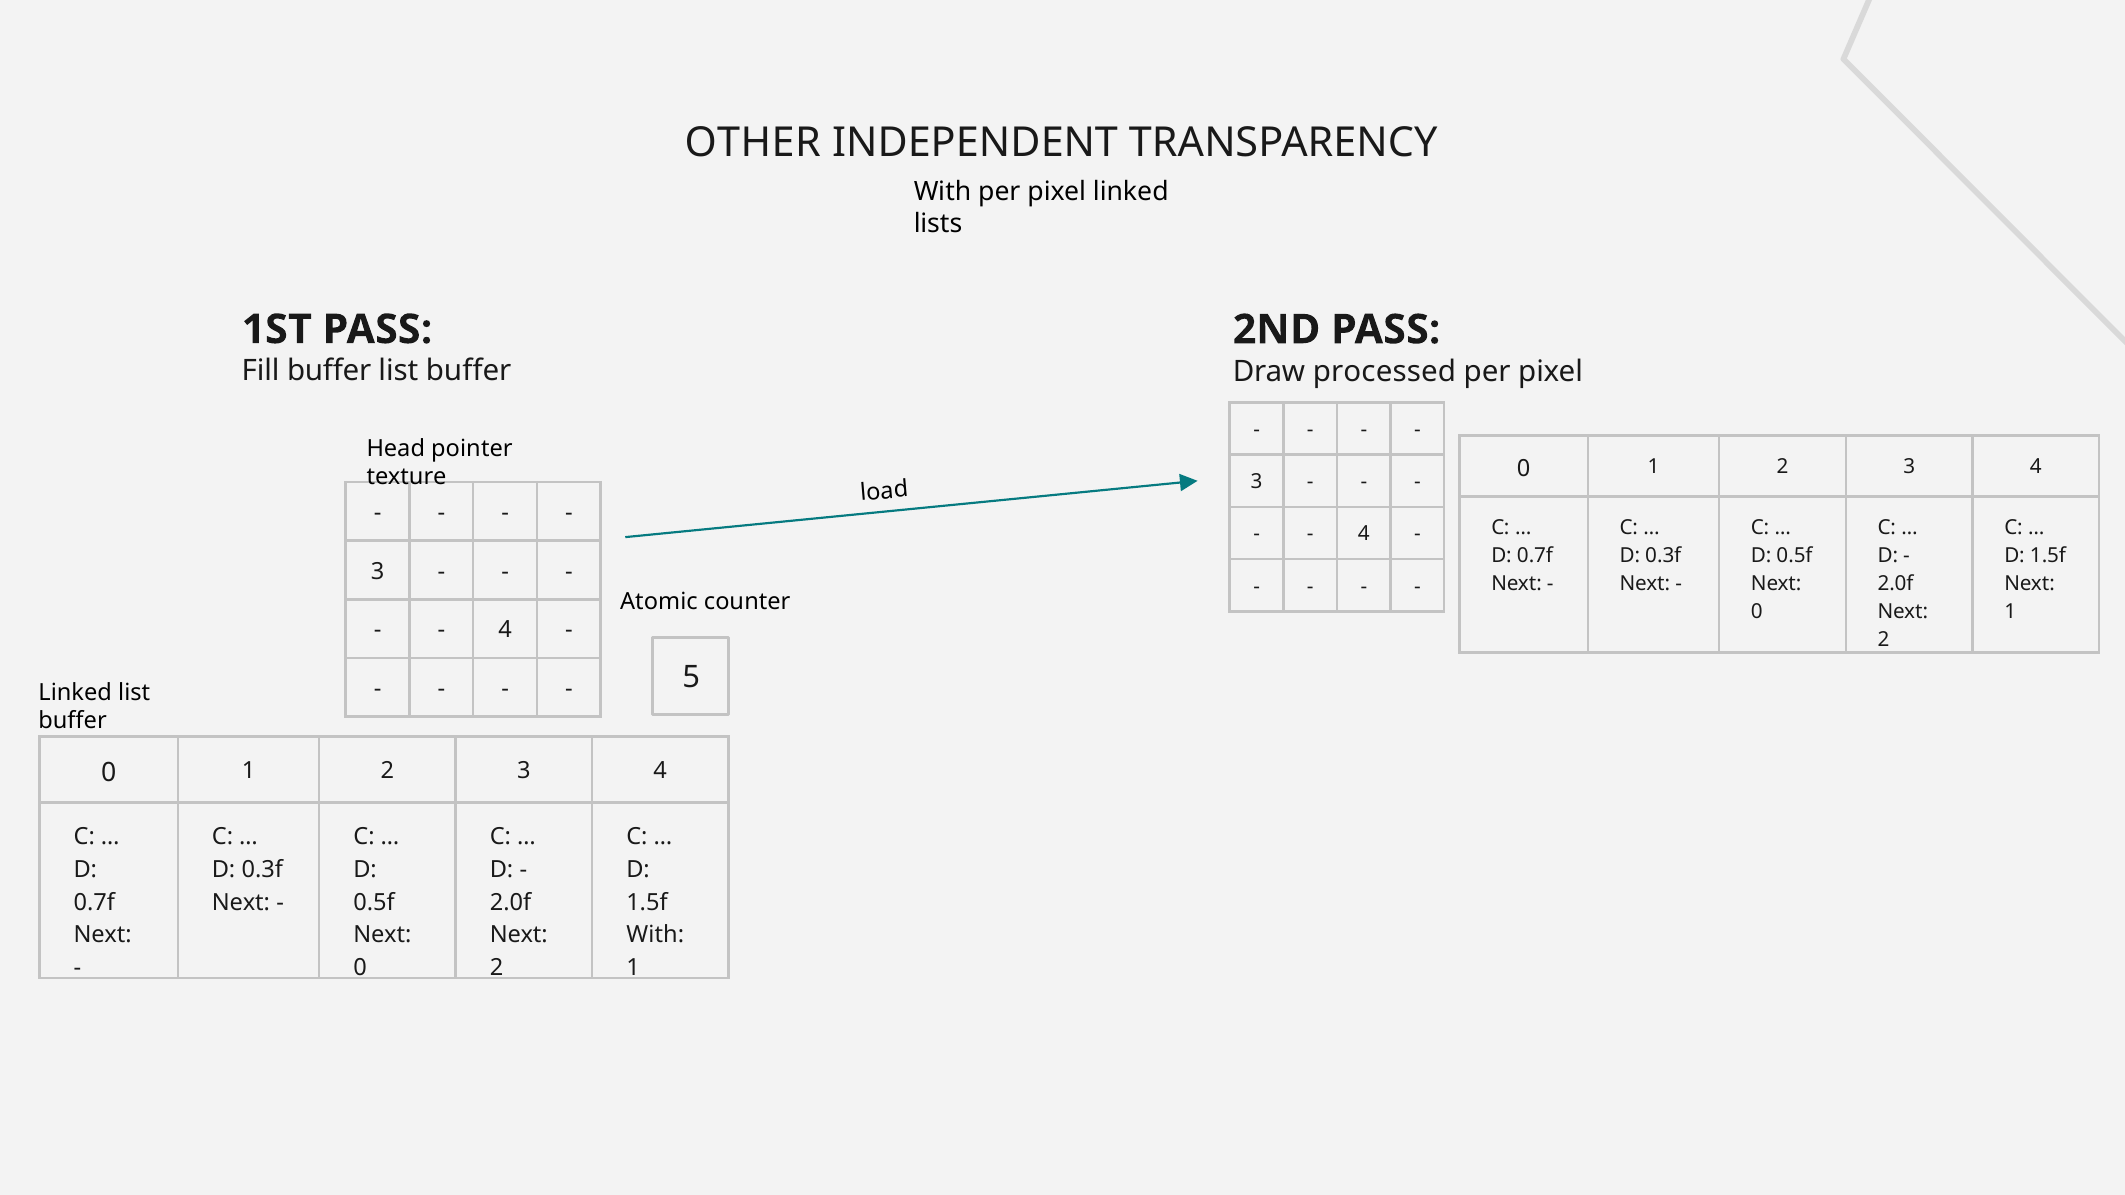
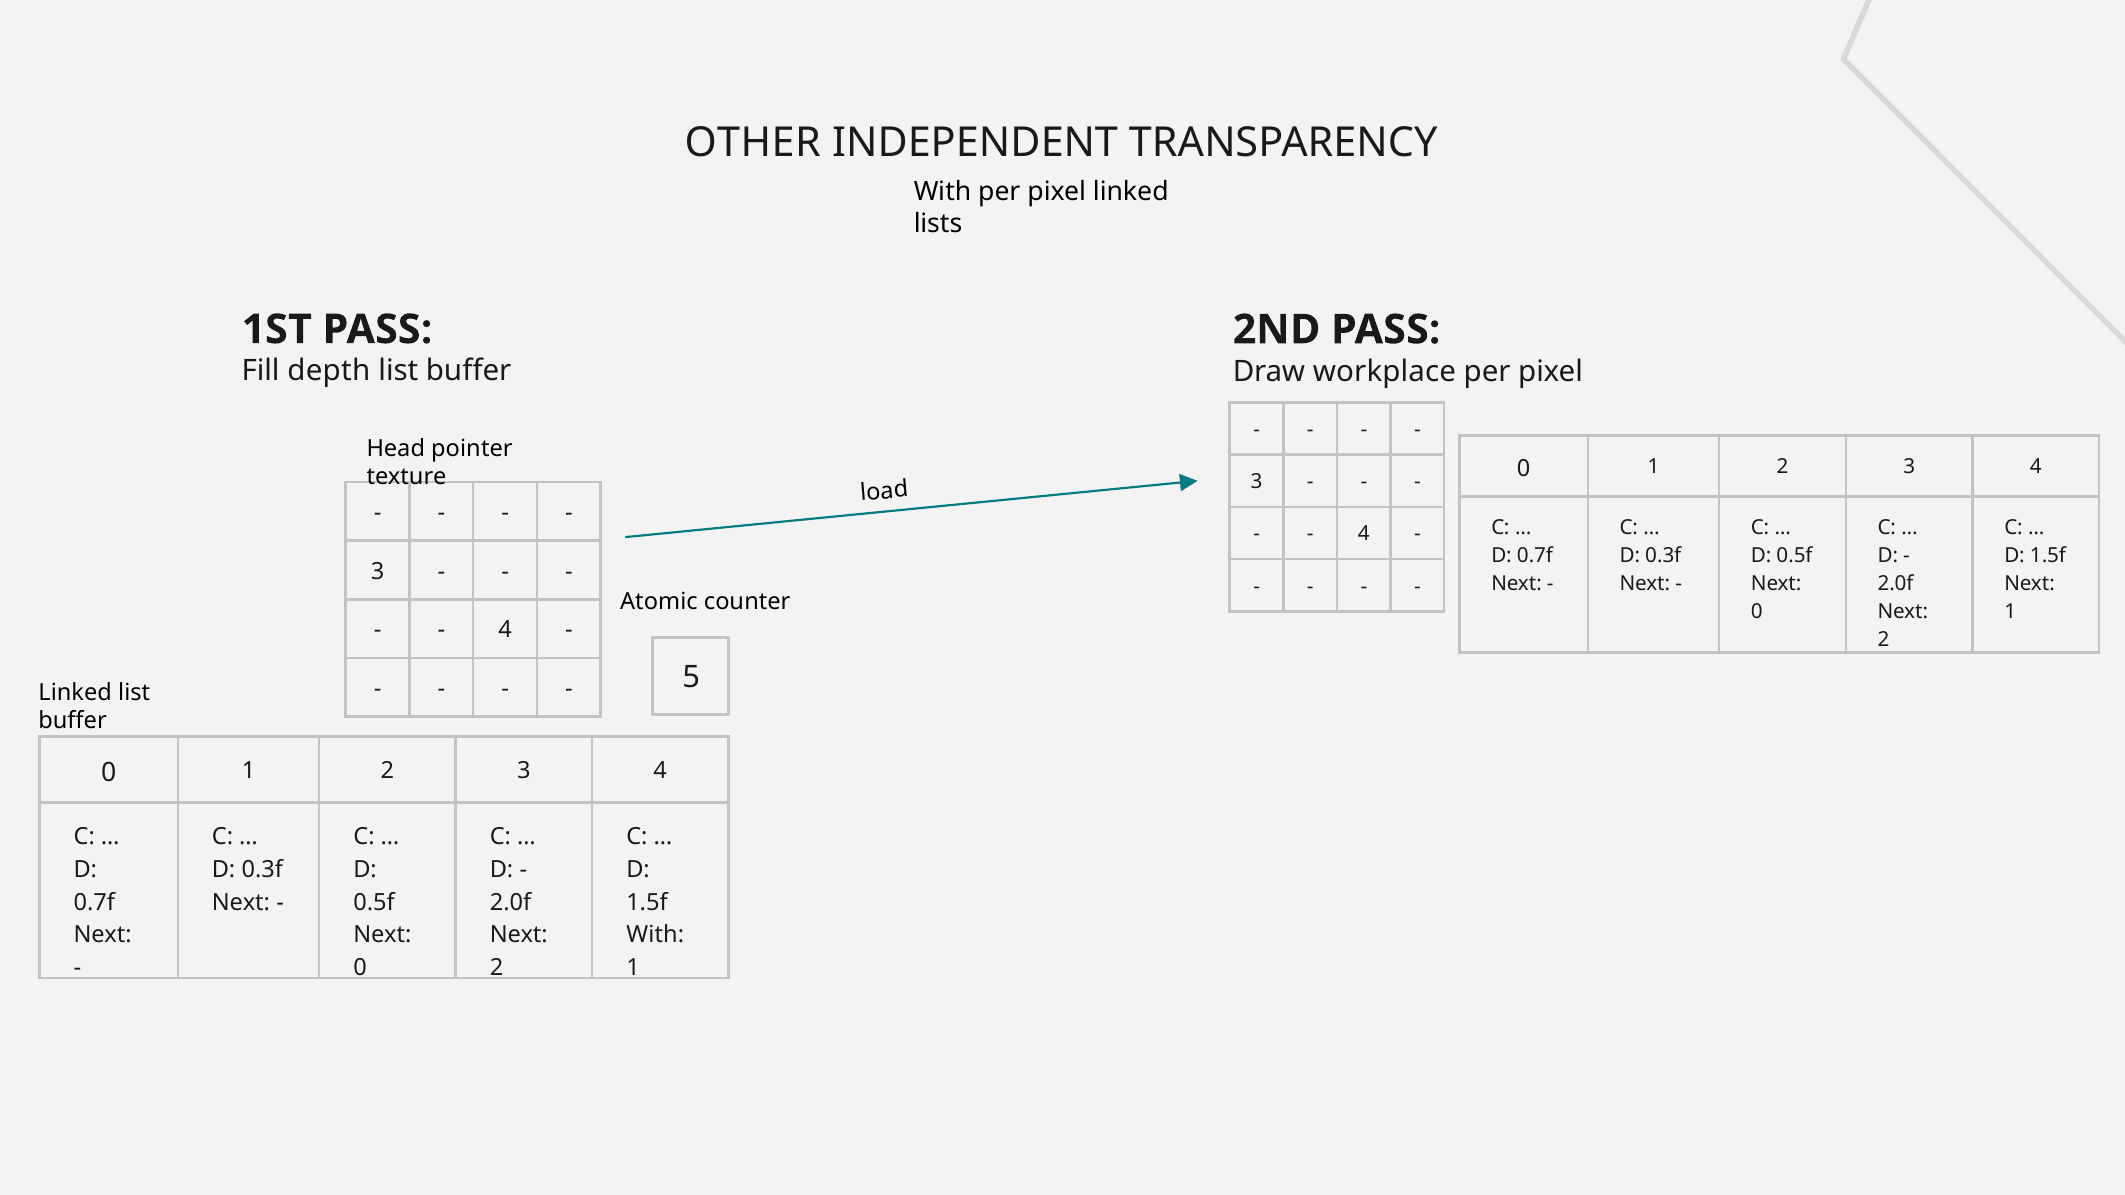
Fill buffer: buffer -> depth (329, 371)
processed: processed -> workplace (1384, 372)
